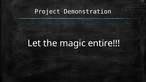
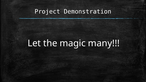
entire: entire -> many (104, 43)
